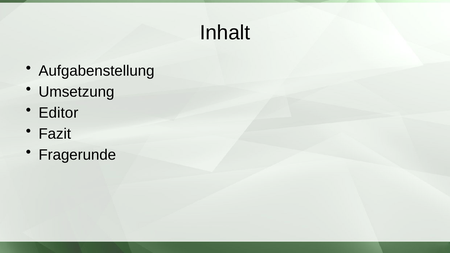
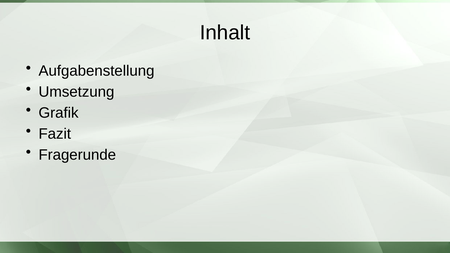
Editor: Editor -> Grafik (59, 113)
